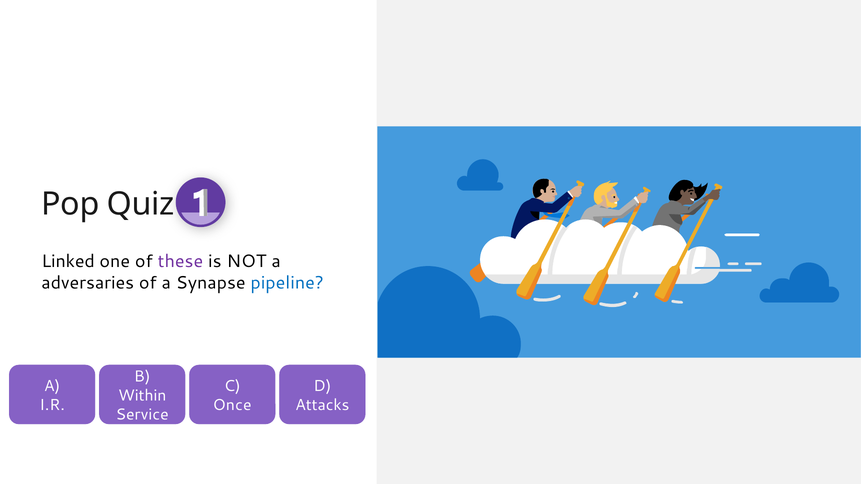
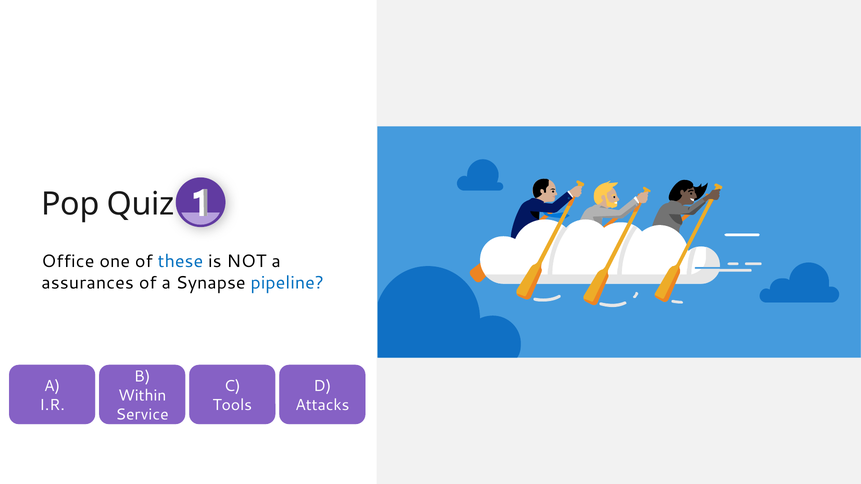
Linked: Linked -> Office (68, 262)
these colour: purple -> blue (180, 262)
adversaries: adversaries -> assurances (88, 283)
Once: Once -> Tools (232, 405)
